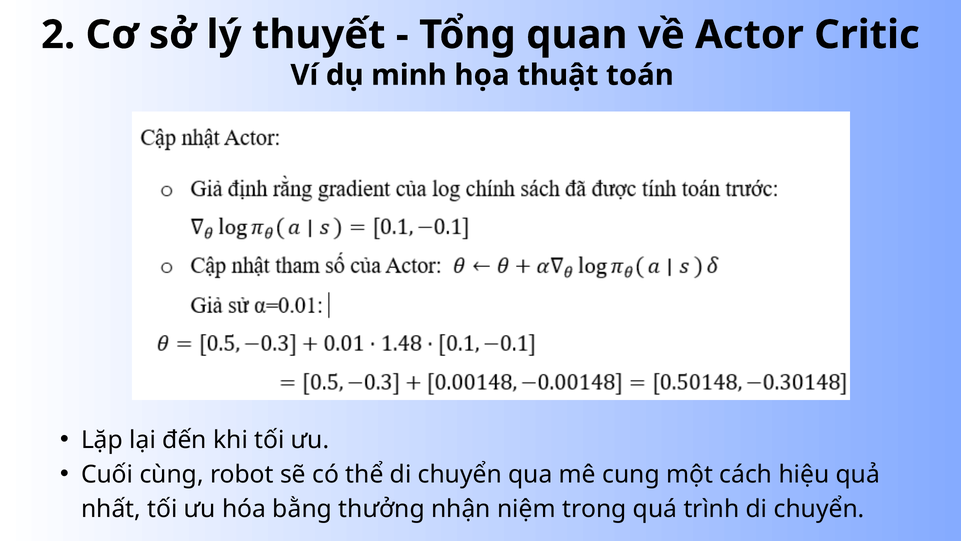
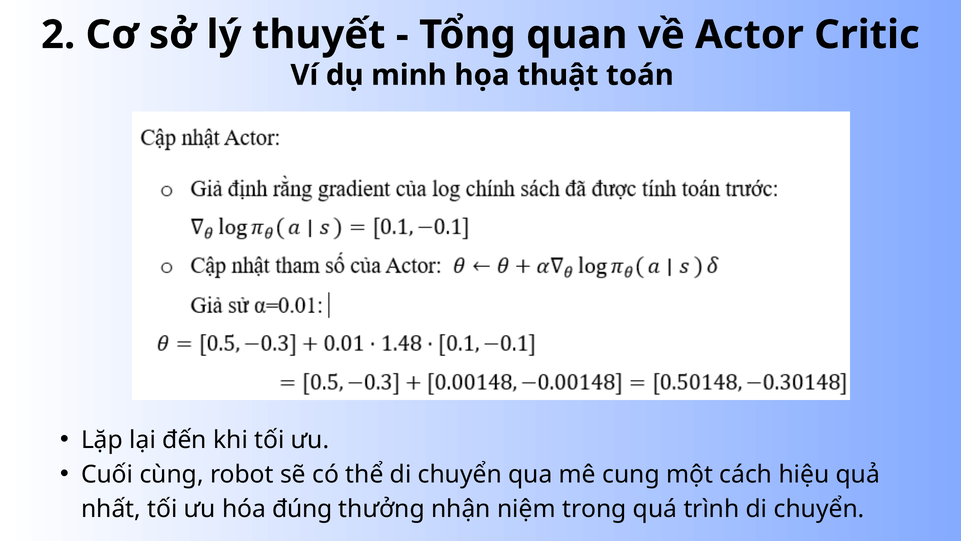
bằng: bằng -> đúng (302, 509)
